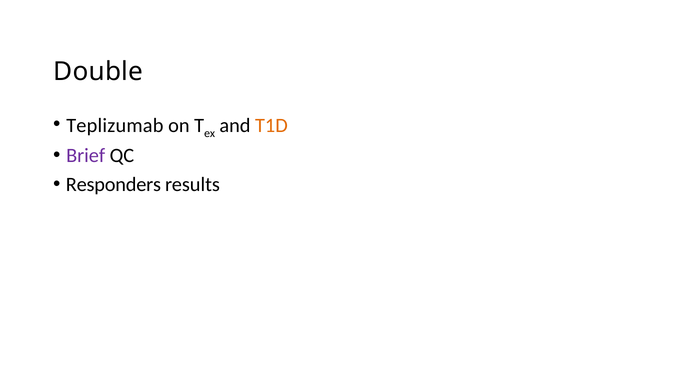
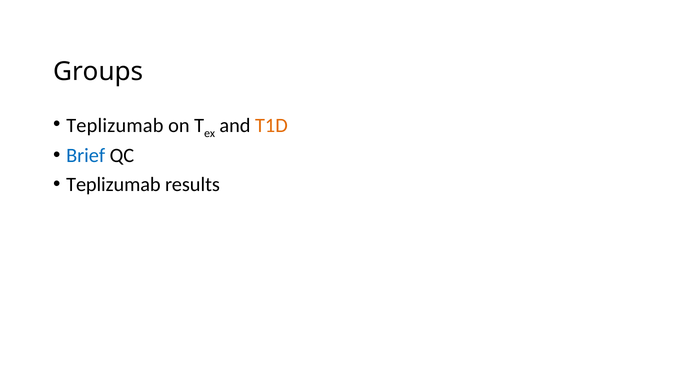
Double: Double -> Groups (98, 72)
Brief colour: purple -> blue (86, 155)
Responders: Responders -> Teplizumab (113, 185)
